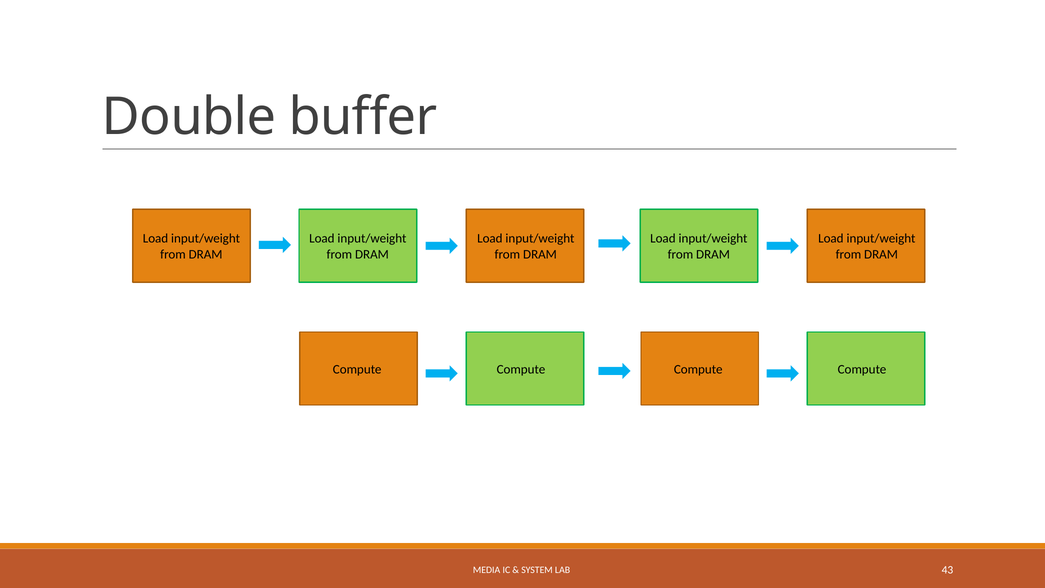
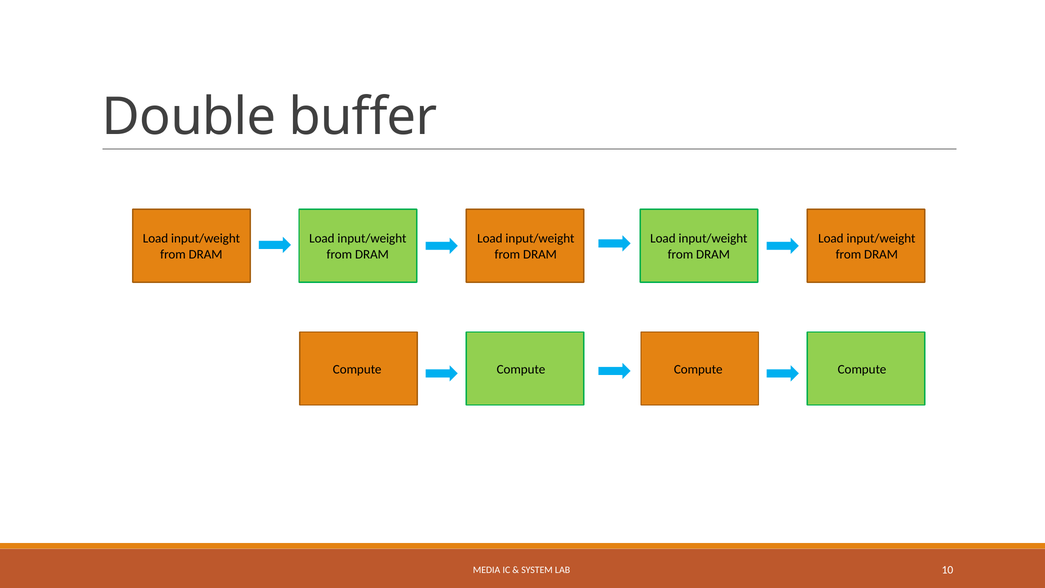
43: 43 -> 10 (947, 570)
